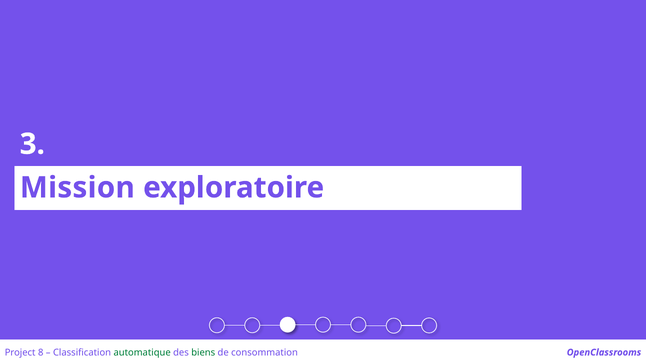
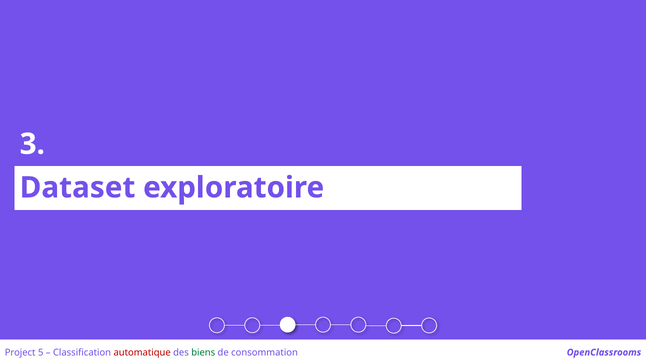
Mission: Mission -> Dataset (78, 187)
8: 8 -> 5 (41, 352)
automatique colour: green -> red (142, 352)
